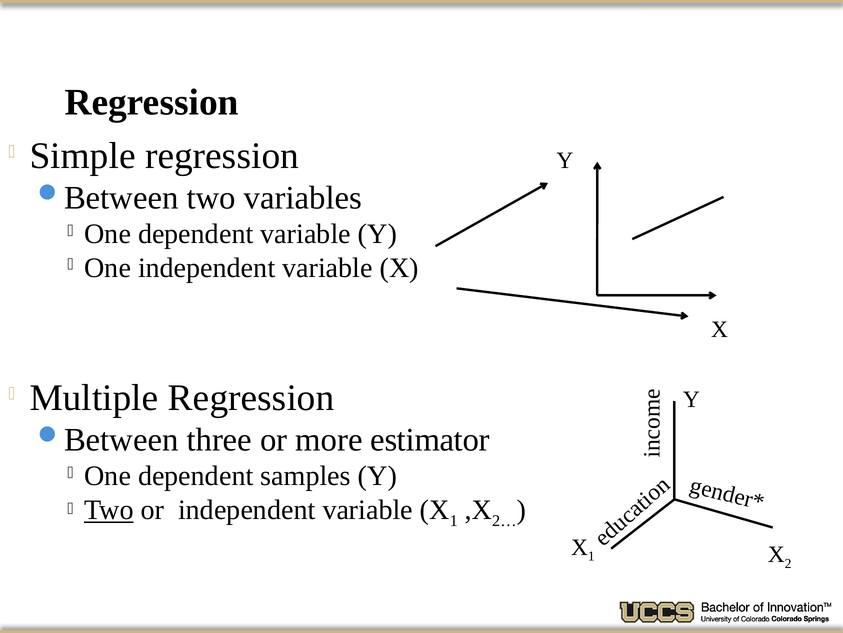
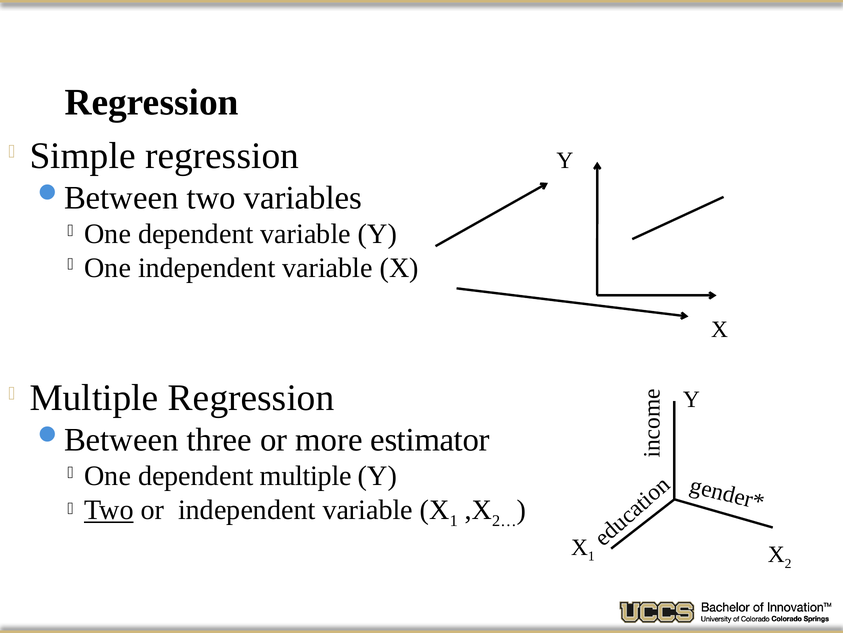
dependent samples: samples -> multiple (306, 476)
